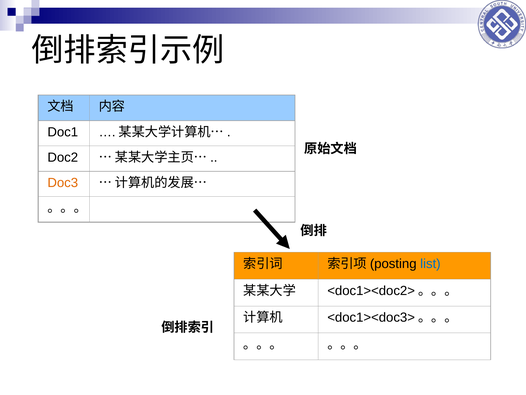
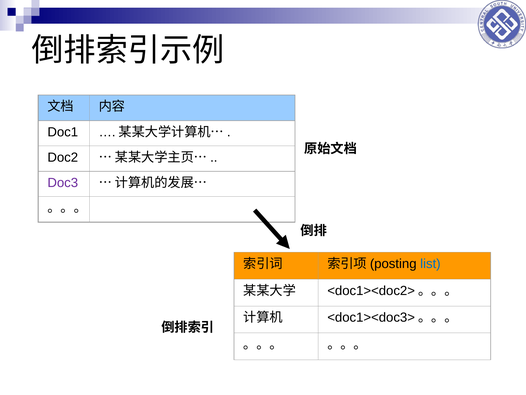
Doc3 colour: orange -> purple (63, 182)
